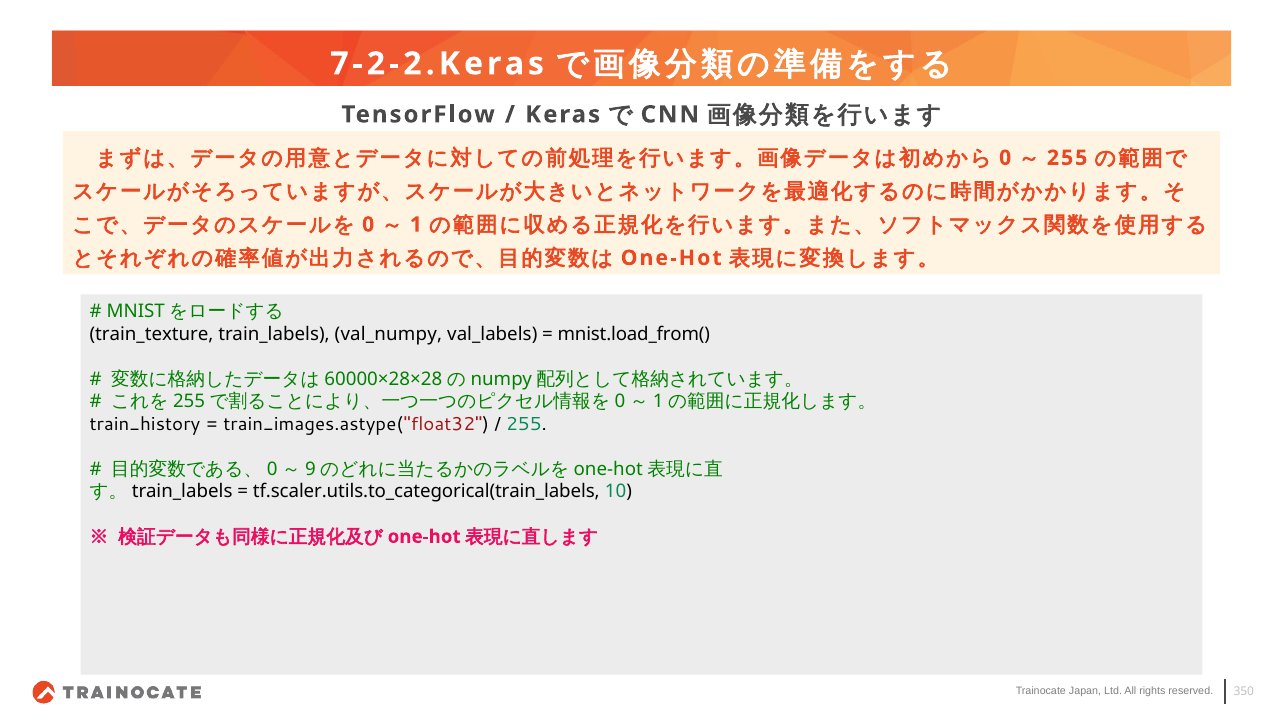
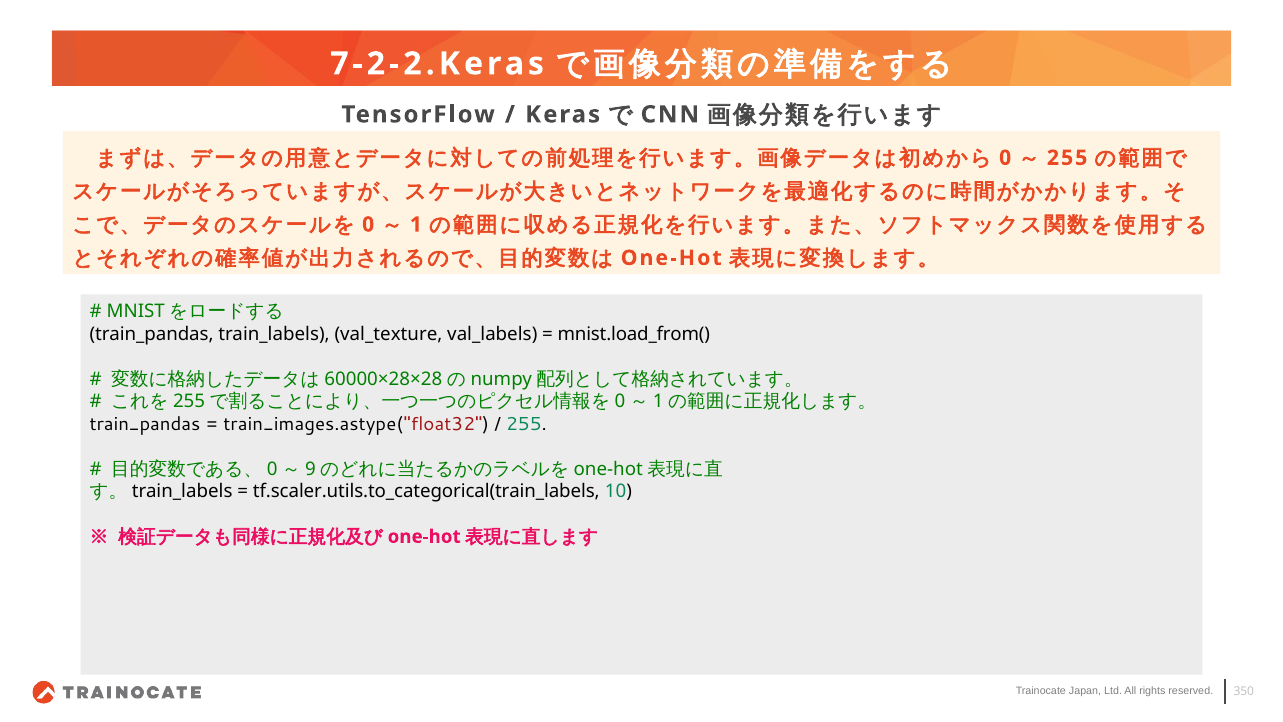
train_texture: train_texture -> train_pandas (152, 334)
val_numpy: val_numpy -> val_texture (388, 334)
train_history: train_history -> train_pandas (145, 424)
